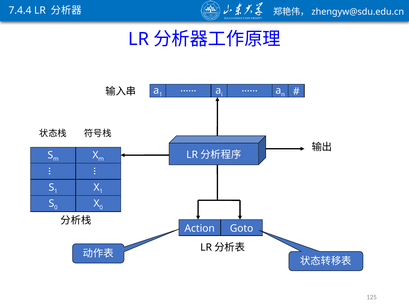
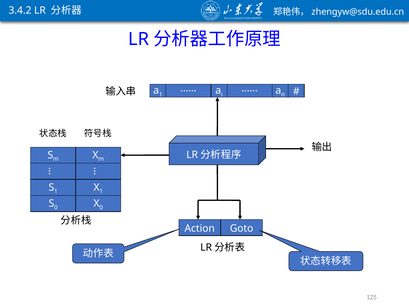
7.4.4: 7.4.4 -> 3.4.2 (20, 10)
